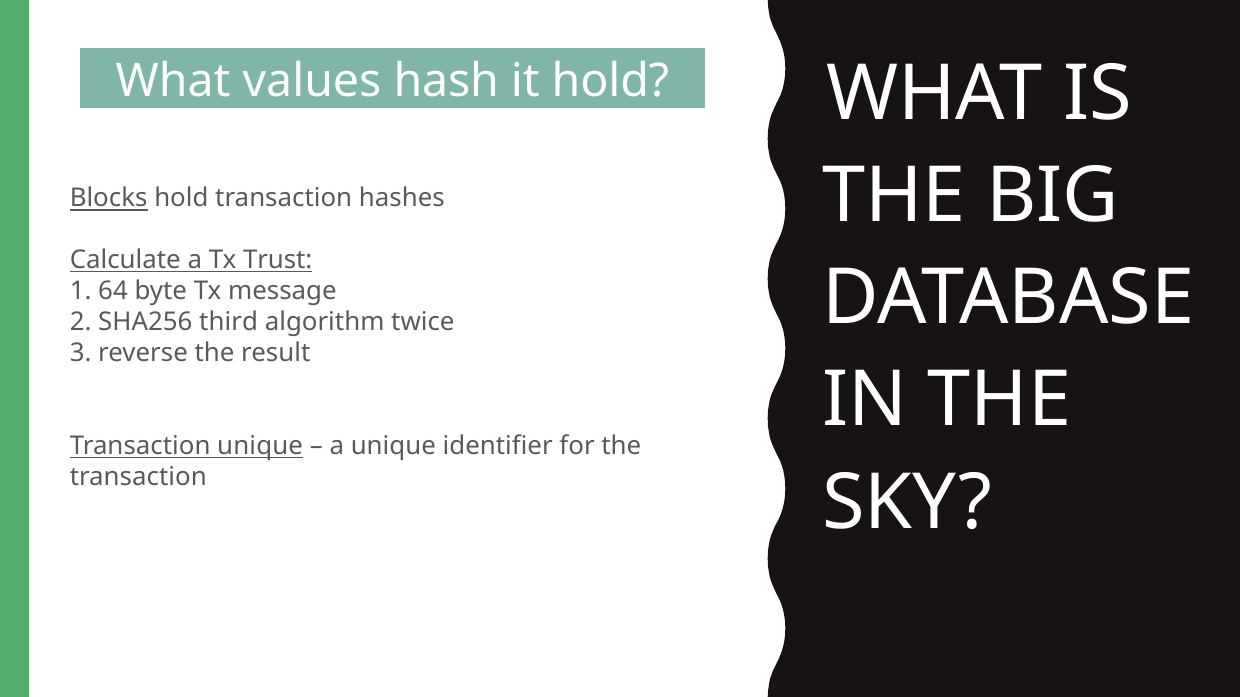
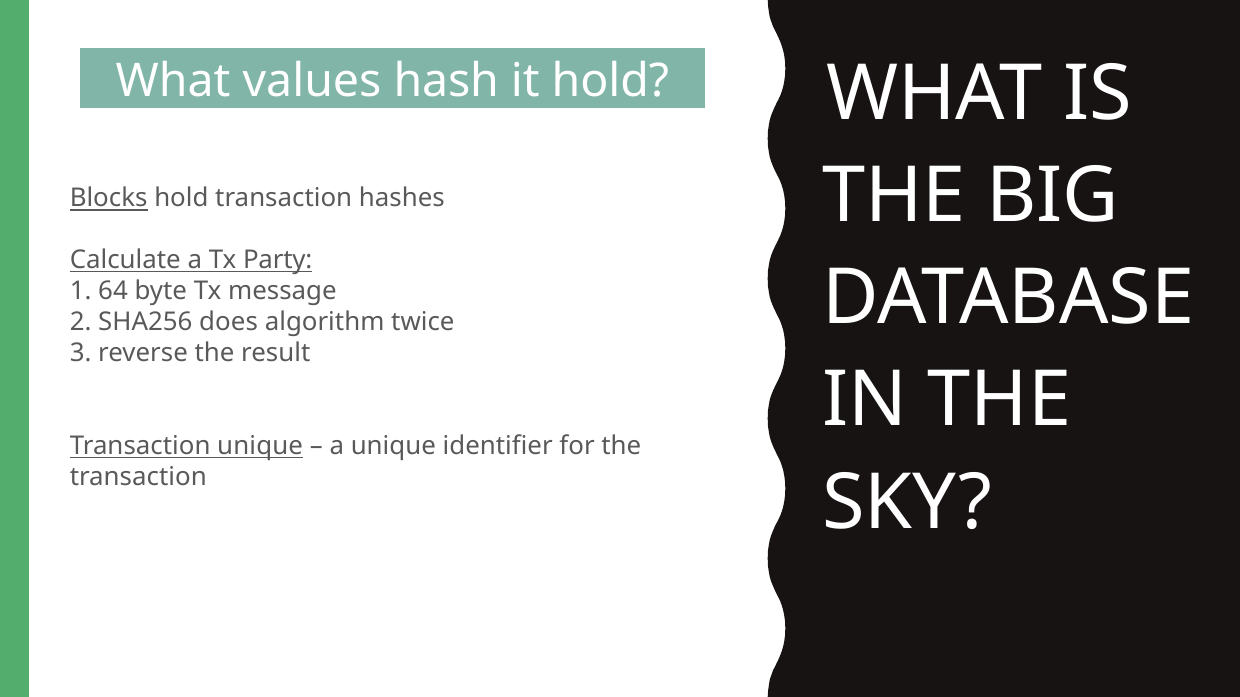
Trust: Trust -> Party (278, 260)
third: third -> does (229, 322)
